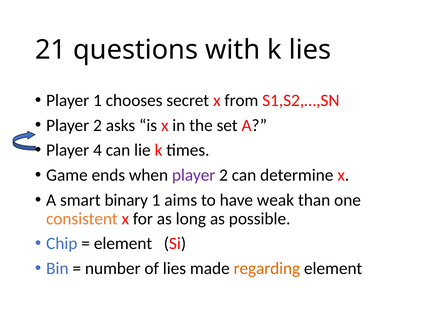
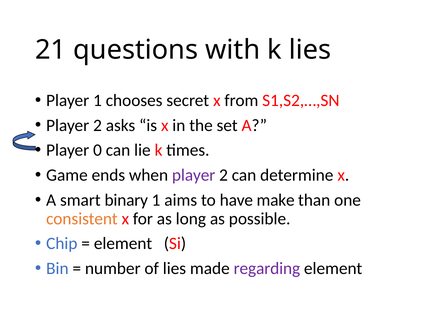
4: 4 -> 0 (97, 150)
weak: weak -> make (276, 200)
regarding colour: orange -> purple (267, 268)
